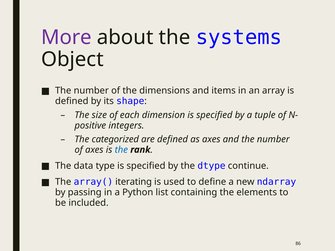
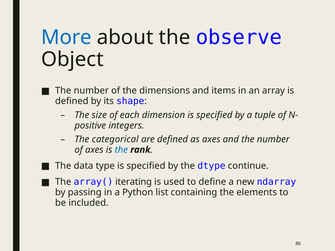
More colour: purple -> blue (66, 38)
systems: systems -> observe (239, 38)
categorized: categorized -> categorical (115, 139)
